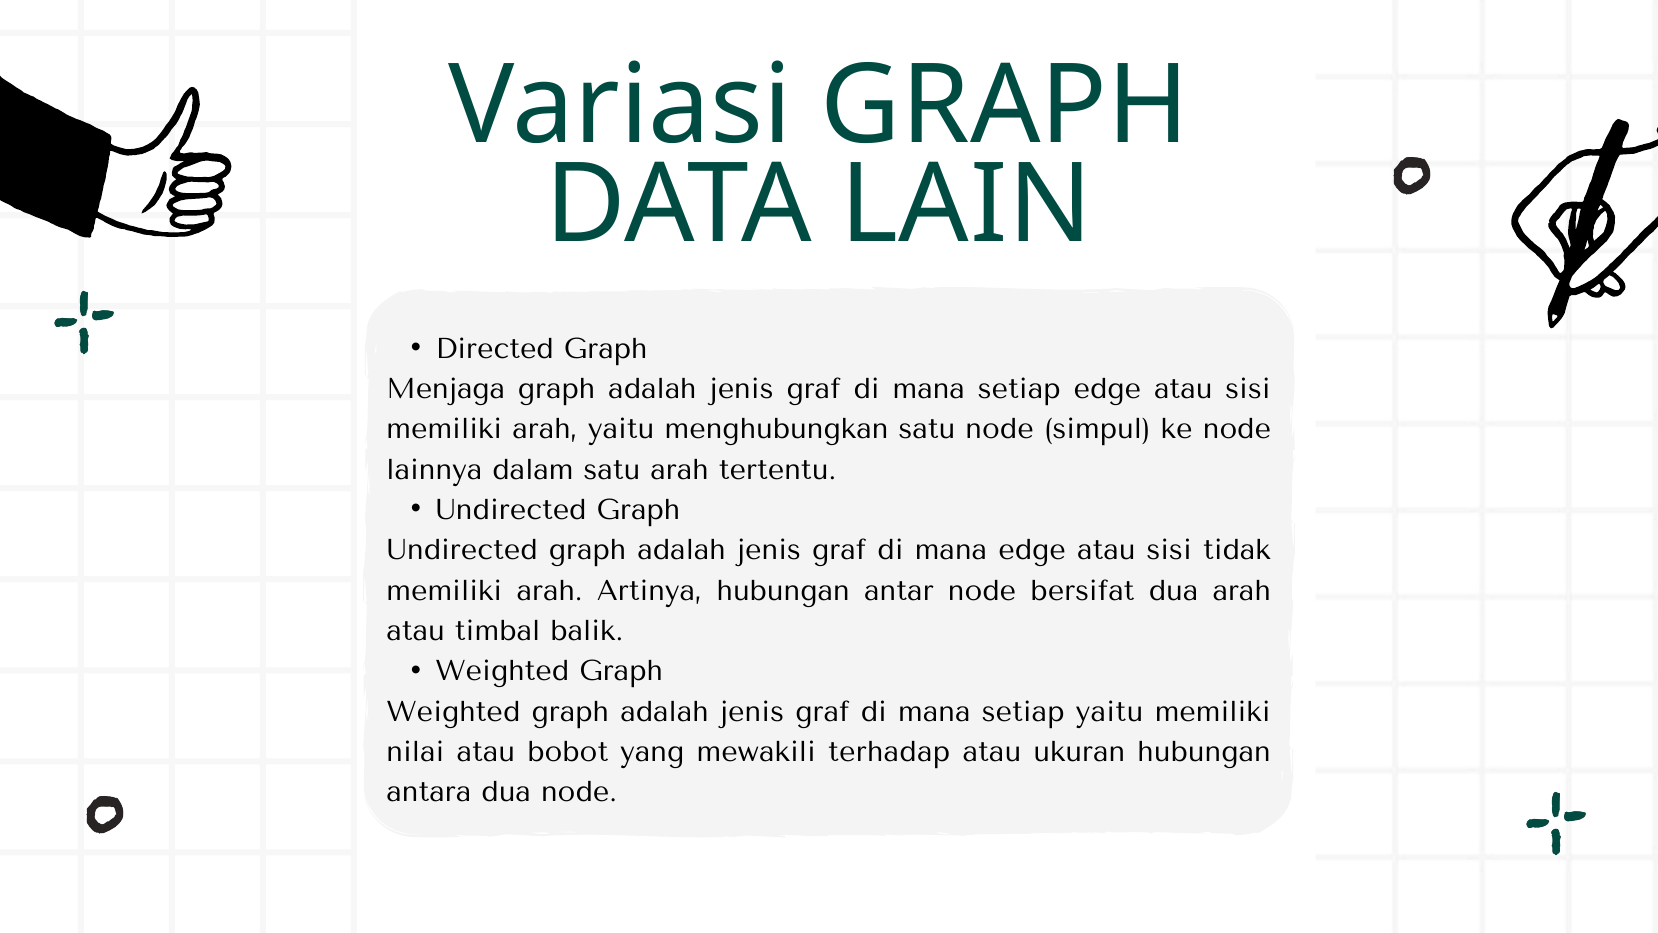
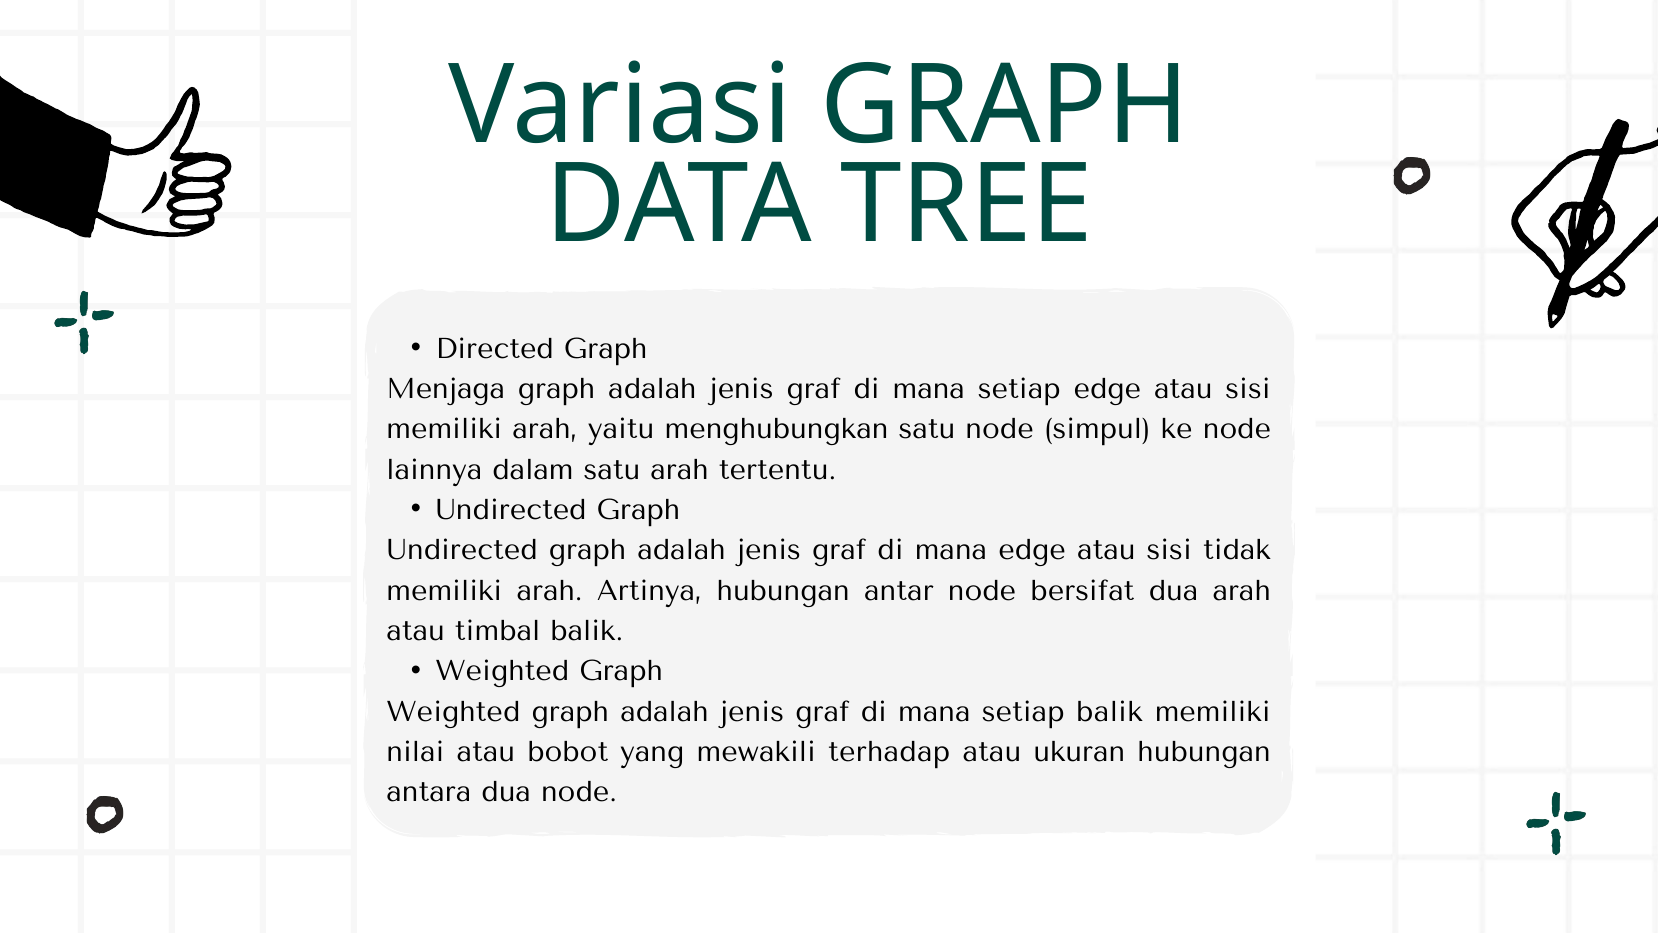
LAIN: LAIN -> TREE (967, 205)
setiap yaitu: yaitu -> balik (1110, 711)
